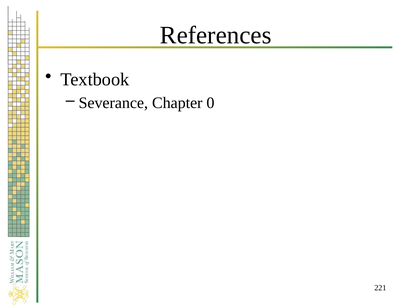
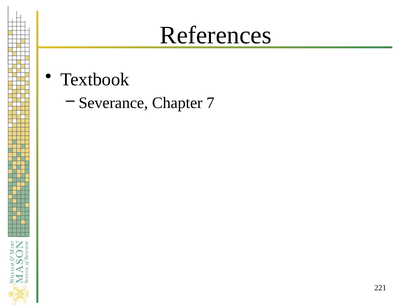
0: 0 -> 7 (210, 103)
